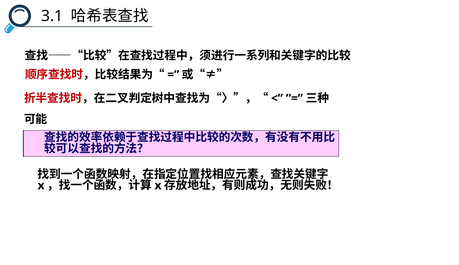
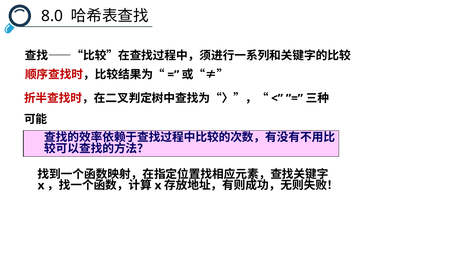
3.1: 3.1 -> 8.0 (52, 16)
